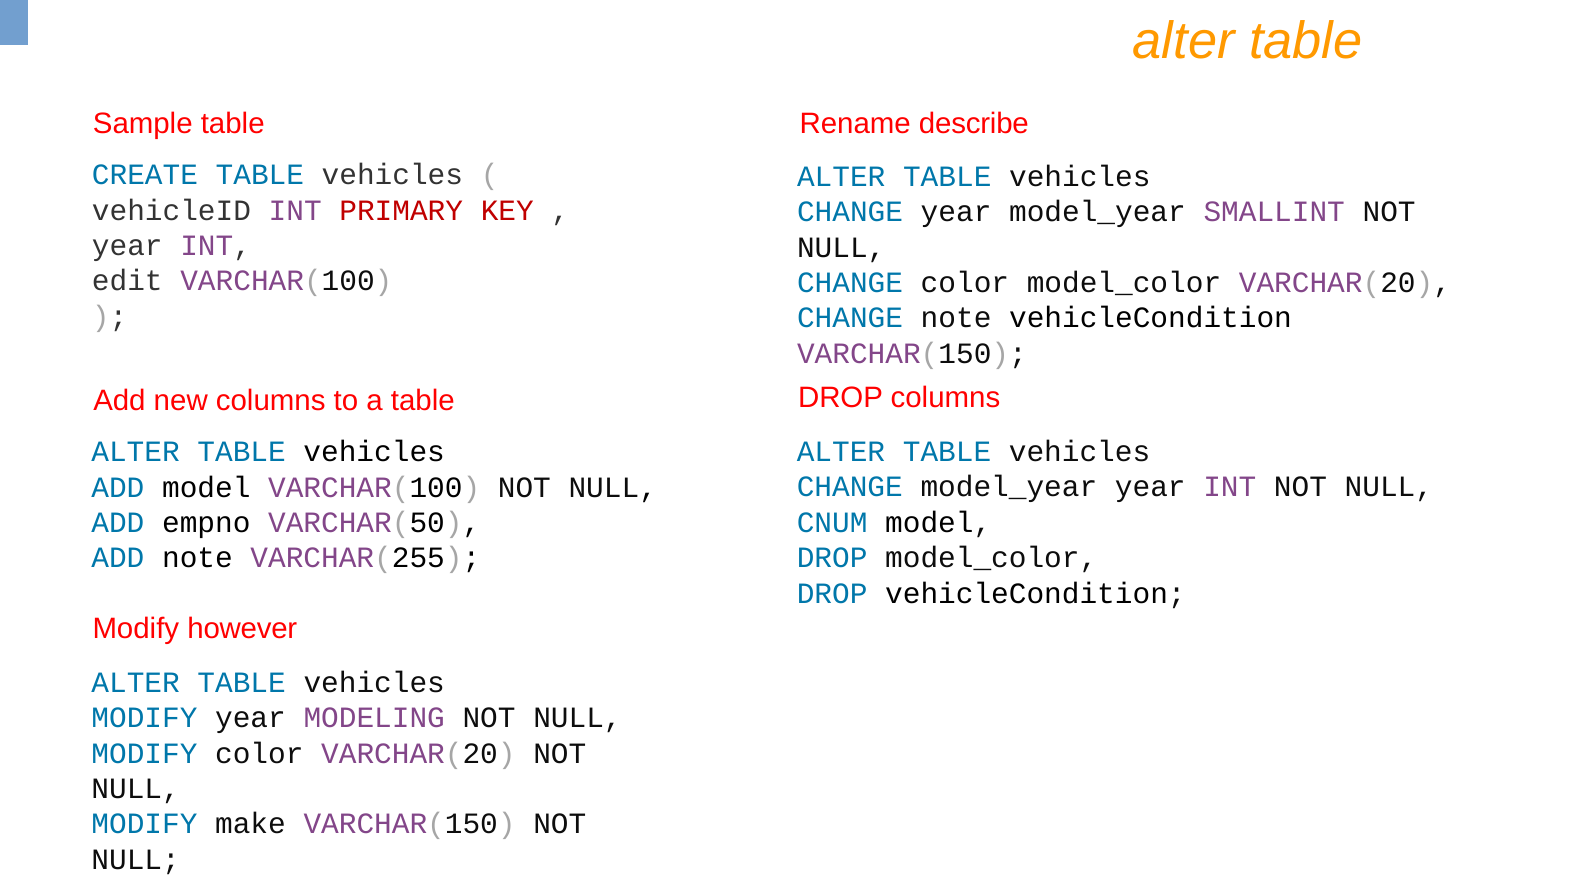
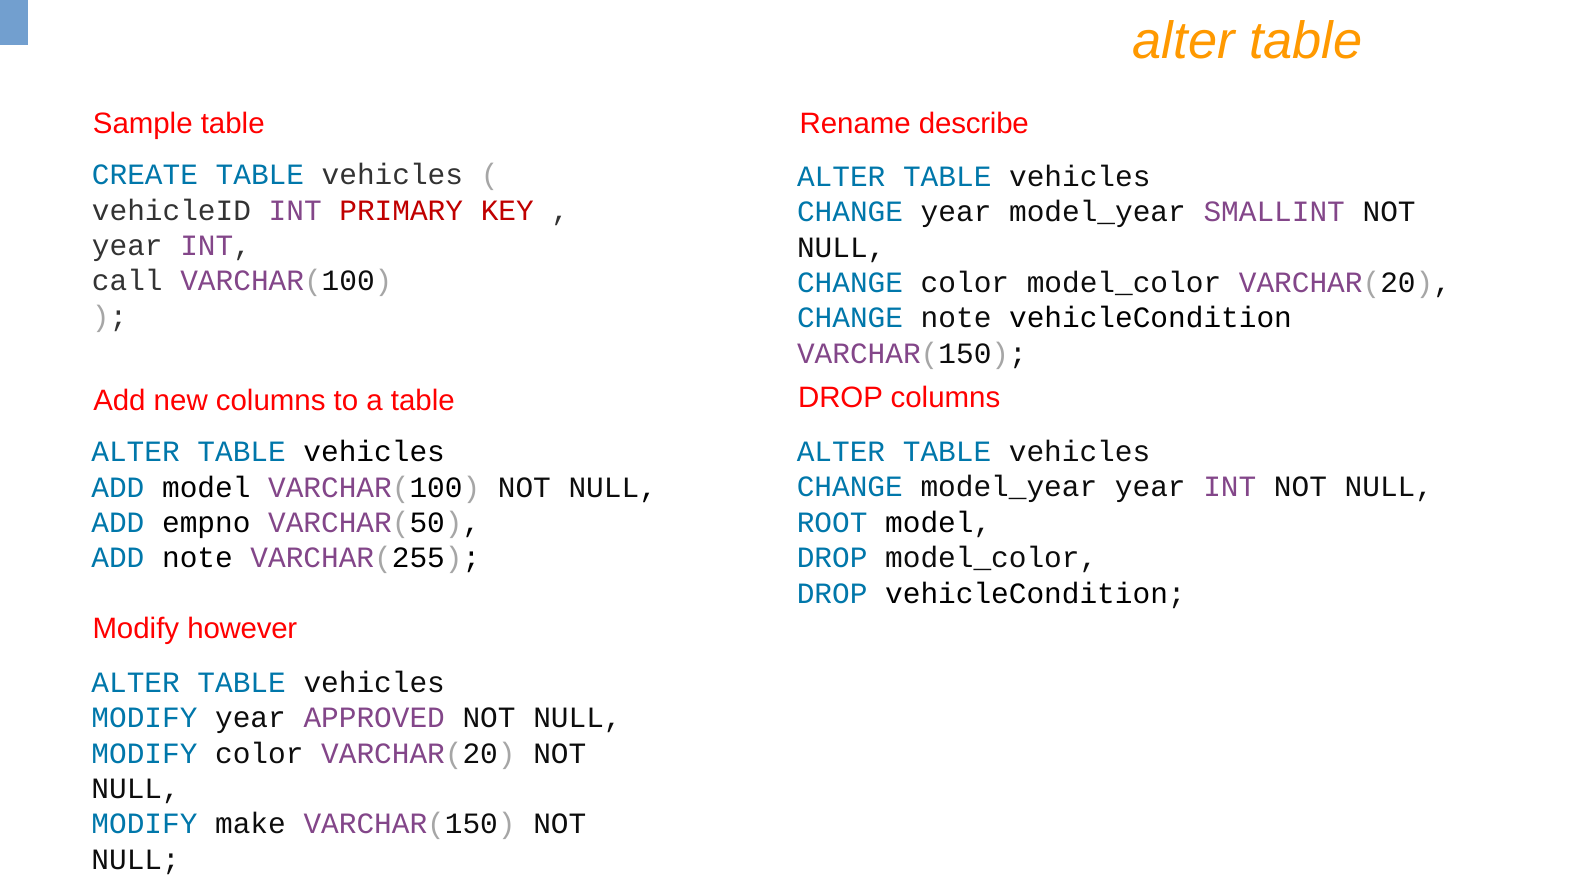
edit: edit -> call (127, 281)
CNUM: CNUM -> ROOT (832, 522)
MODELING: MODELING -> APPROVED (374, 718)
